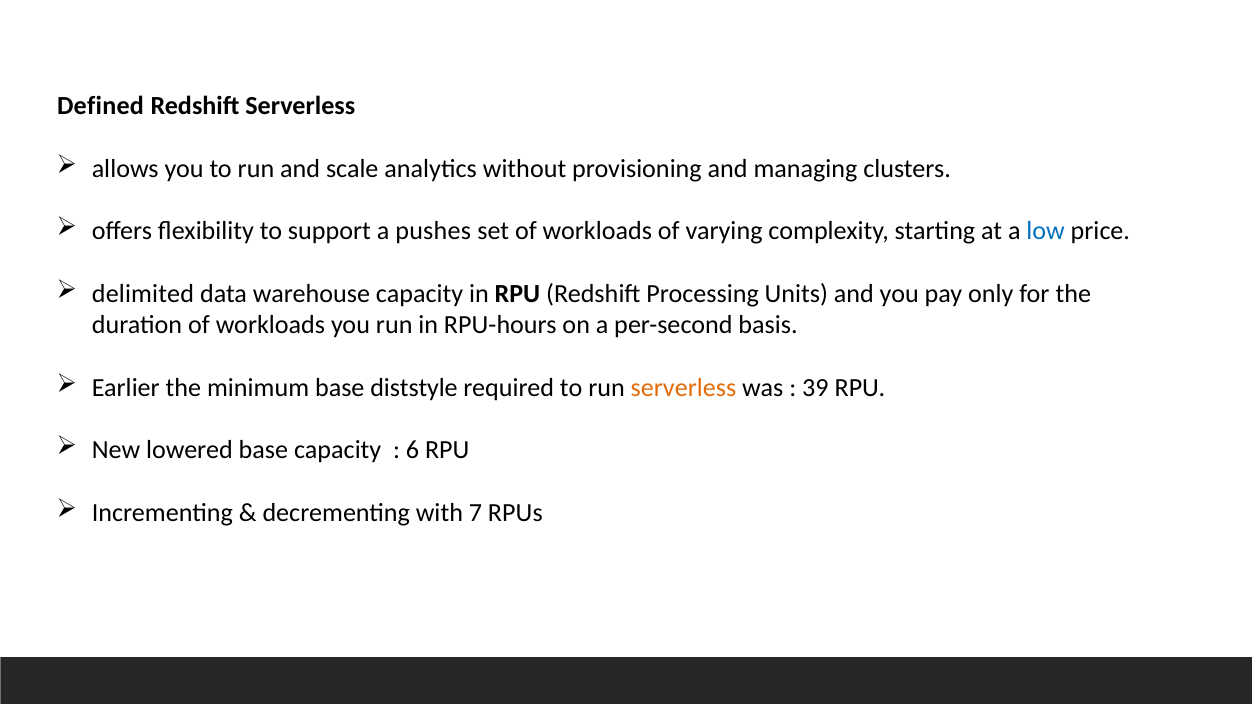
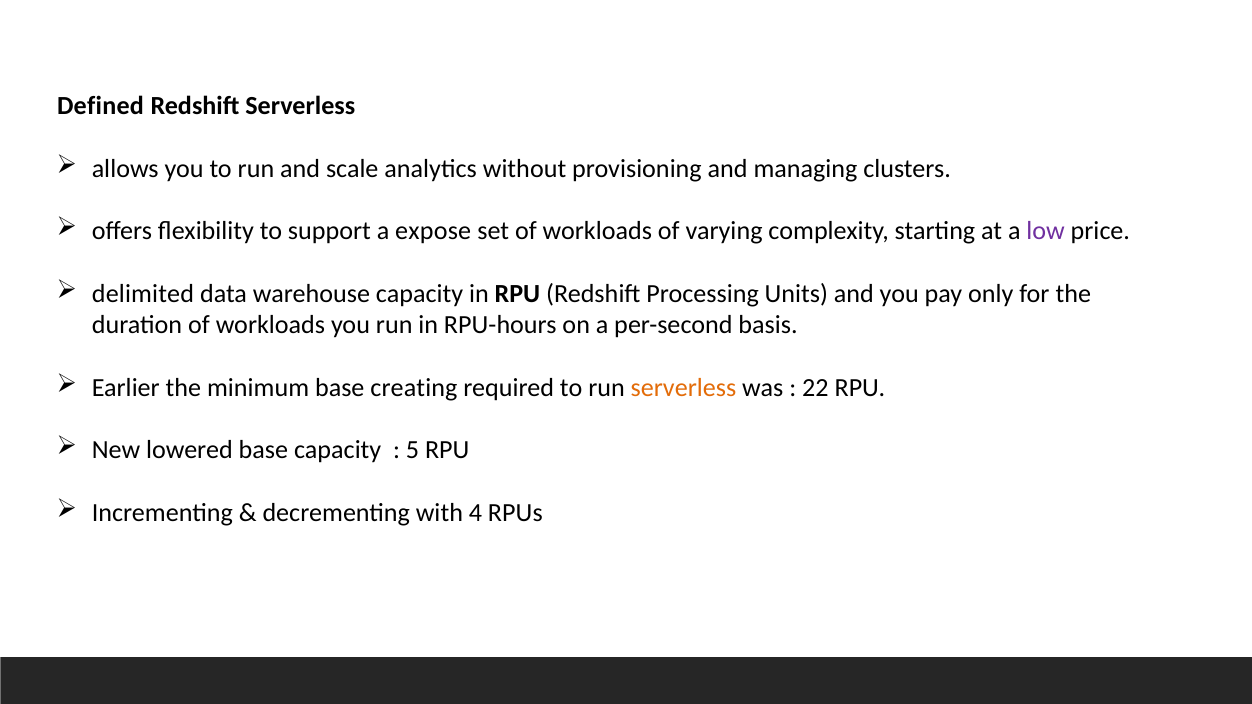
pushes: pushes -> expose (433, 231)
low colour: blue -> purple (1046, 231)
diststyle: diststyle -> creating (414, 388)
39: 39 -> 22 (815, 388)
6: 6 -> 5 (412, 451)
7: 7 -> 4 (475, 513)
